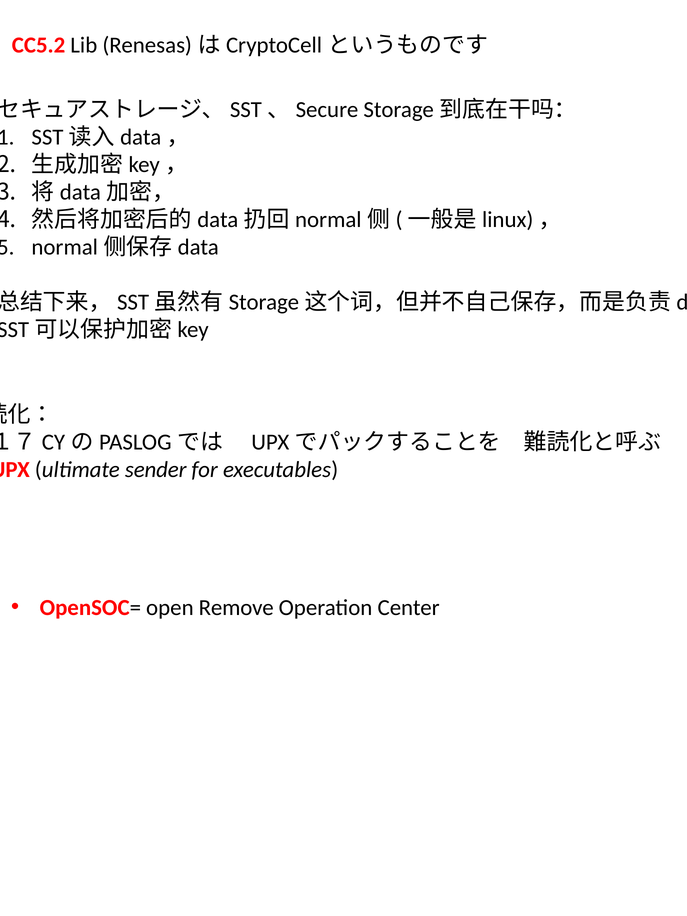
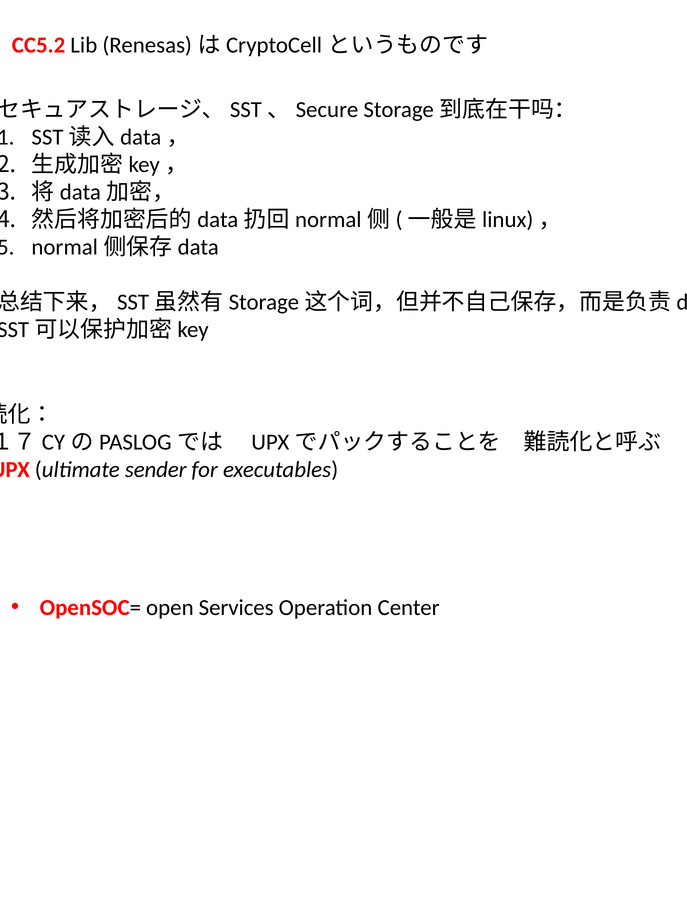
Remove: Remove -> Services (236, 608)
